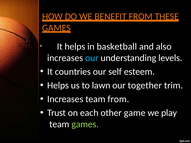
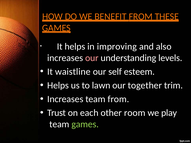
basketball: basketball -> improving (117, 47)
our colour: light blue -> pink (92, 58)
countries: countries -> waistline (73, 72)
game: game -> room (135, 113)
